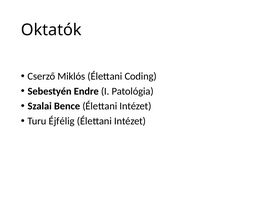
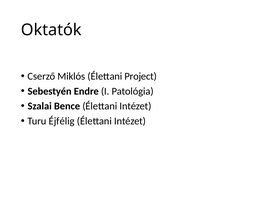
Coding: Coding -> Project (141, 76)
